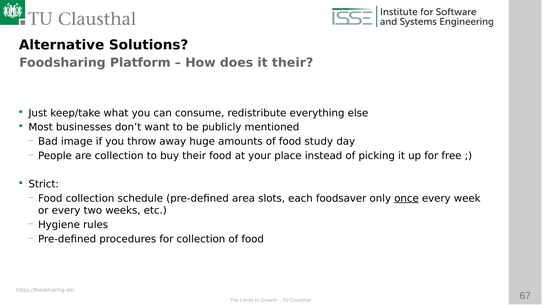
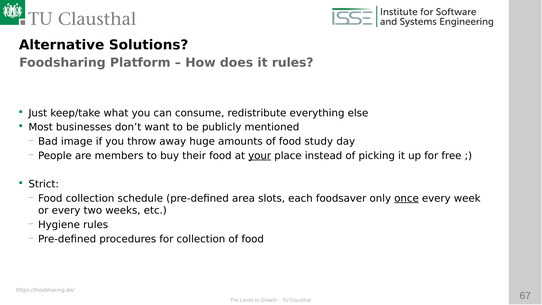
it their: their -> rules (293, 63)
are collection: collection -> members (119, 156)
your underline: none -> present (260, 156)
